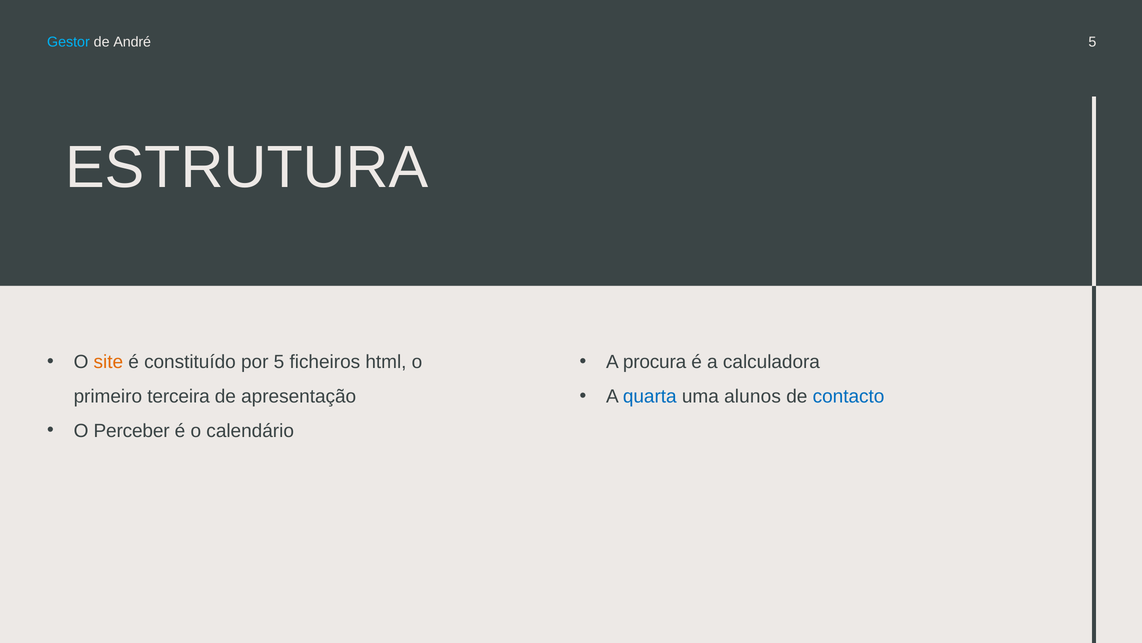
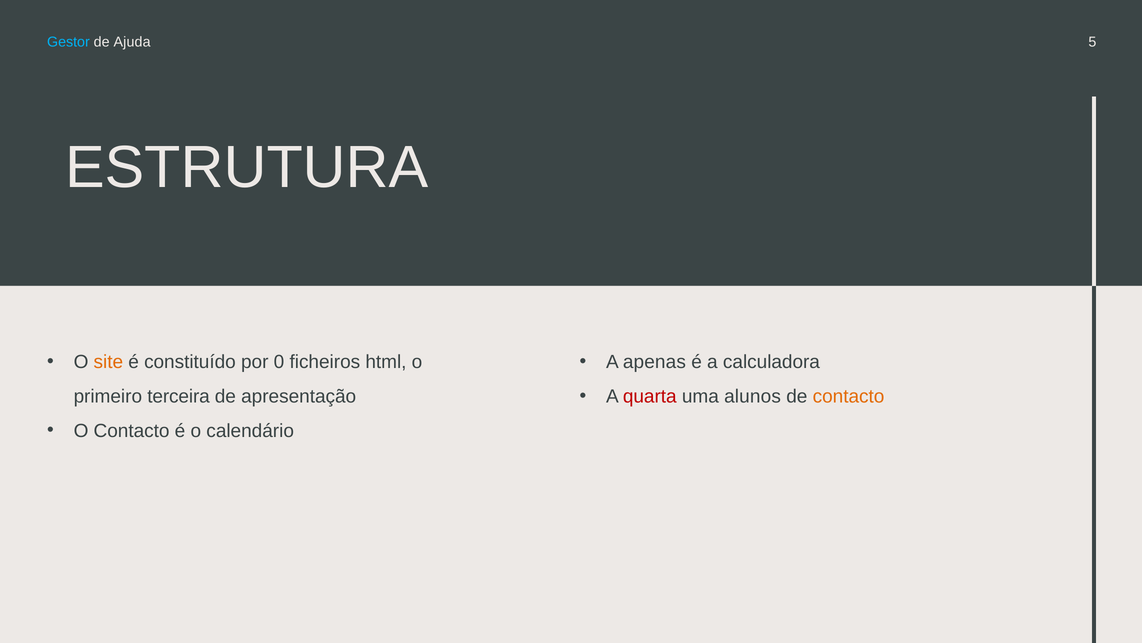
André: André -> Ajuda (132, 42)
por 5: 5 -> 0 (279, 362)
procura: procura -> apenas (654, 362)
quarta colour: blue -> red (650, 396)
contacto colour: blue -> orange (849, 396)
O Perceber: Perceber -> Contacto (132, 430)
